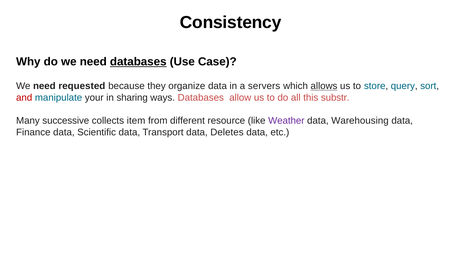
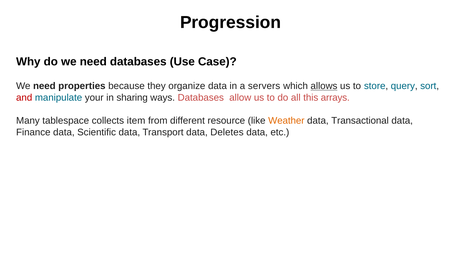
Consistency: Consistency -> Progression (231, 22)
databases underline: present -> none (138, 62)
requested: requested -> properties (82, 86)
substr: substr -> arrays (335, 98)
successive: successive -> tablespace (66, 121)
Weather colour: purple -> orange (286, 121)
Warehousing: Warehousing -> Transactional (360, 121)
